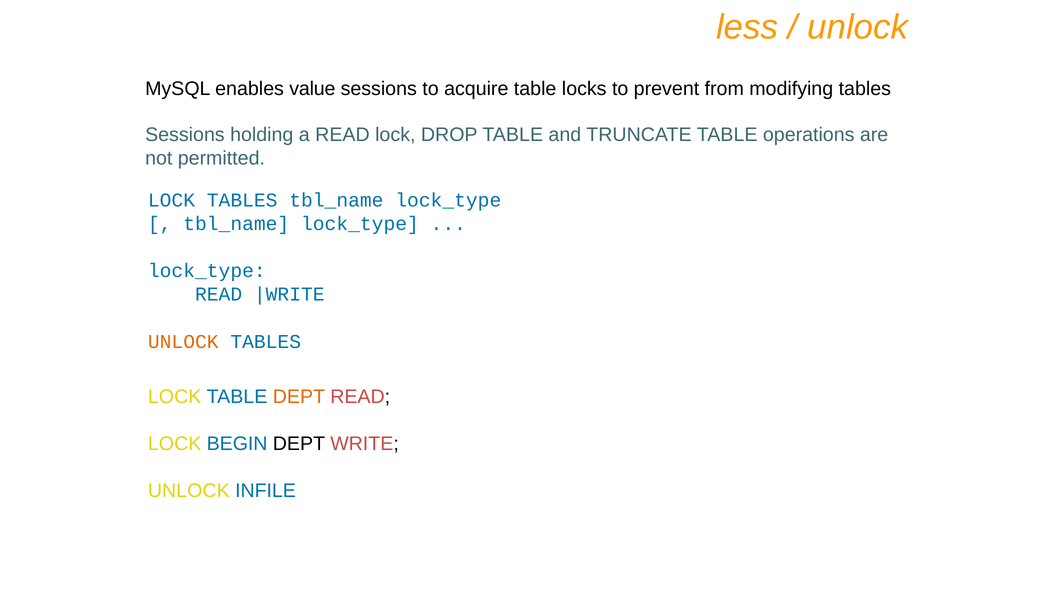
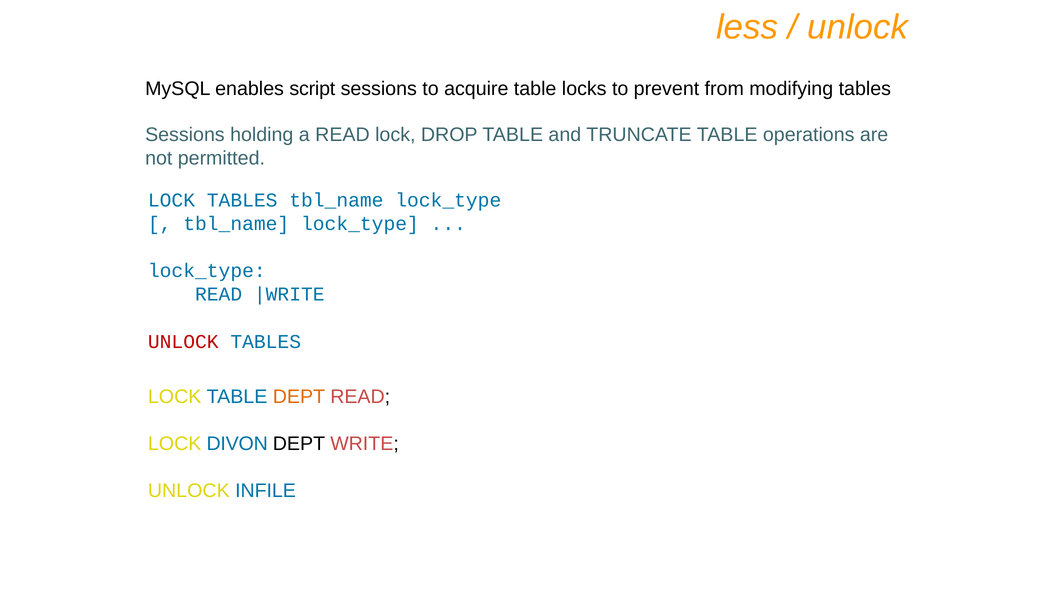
value: value -> script (312, 89)
UNLOCK colour: orange -> red (183, 342)
BEGIN: BEGIN -> DIVON (237, 444)
